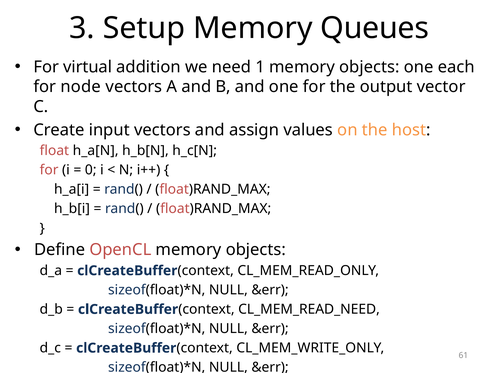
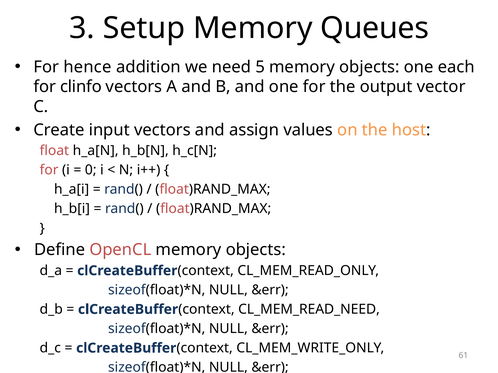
virtual: virtual -> hence (88, 67)
1: 1 -> 5 (260, 67)
node: node -> clinfo (81, 87)
